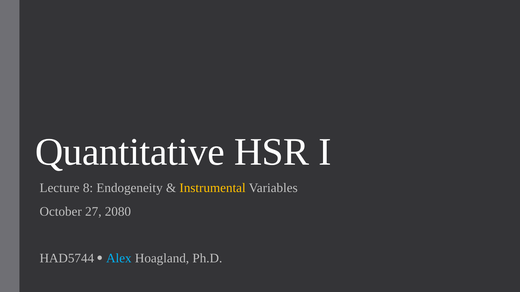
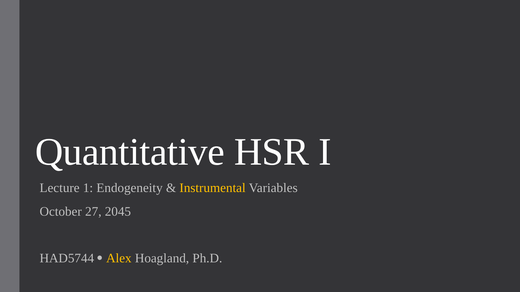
8: 8 -> 1 (88, 188)
2080: 2080 -> 2045 (118, 212)
Alex colour: light blue -> yellow (119, 259)
